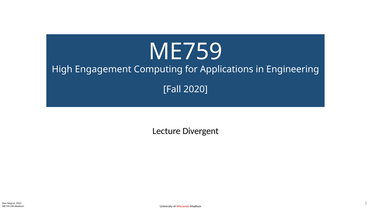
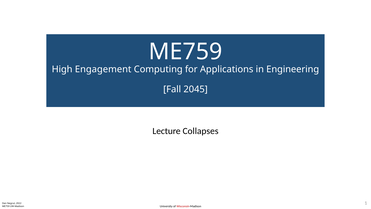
2020: 2020 -> 2045 (196, 89)
Divergent: Divergent -> Collapses (201, 131)
